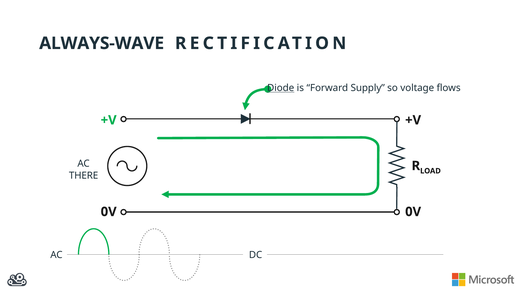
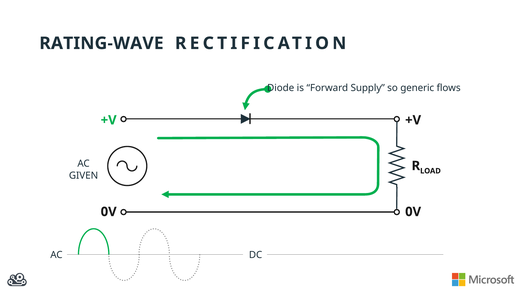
ALWAYS-WAVE: ALWAYS-WAVE -> RATING-WAVE (101, 43)
Diode underline: present -> none (281, 88)
voltage: voltage -> generic (417, 88)
THERE: THERE -> GIVEN (84, 175)
